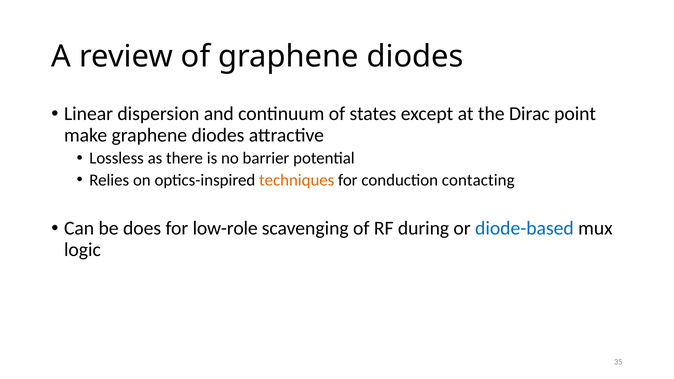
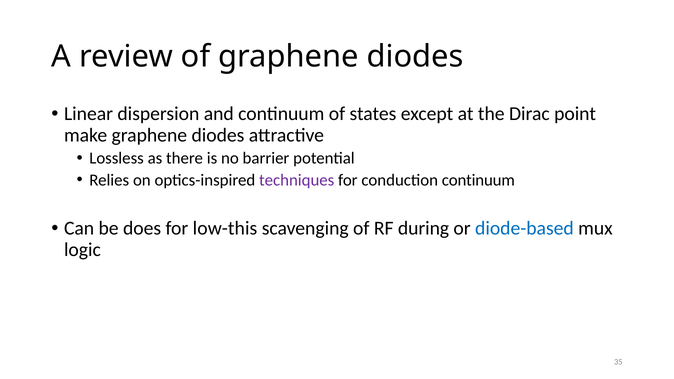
techniques colour: orange -> purple (297, 180)
conduction contacting: contacting -> continuum (478, 180)
low-role: low-role -> low-this (225, 229)
